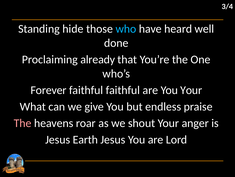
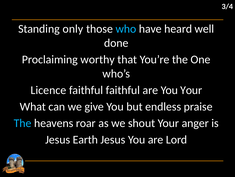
hide: hide -> only (73, 29)
already: already -> worthy (98, 59)
Forever: Forever -> Licence (48, 90)
The colour: pink -> light blue (23, 123)
